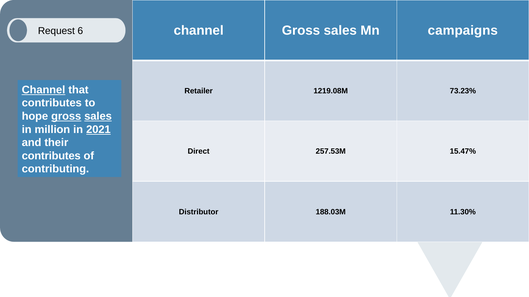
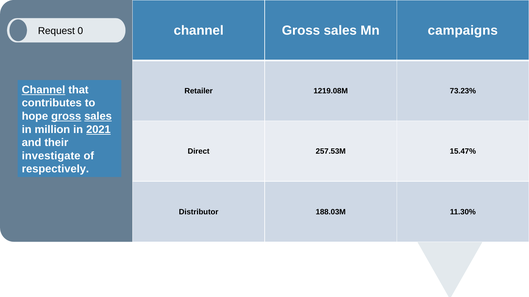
6: 6 -> 0 (80, 31)
contributes: contributes -> investigate (51, 156)
contributing: contributing -> respectively (55, 169)
